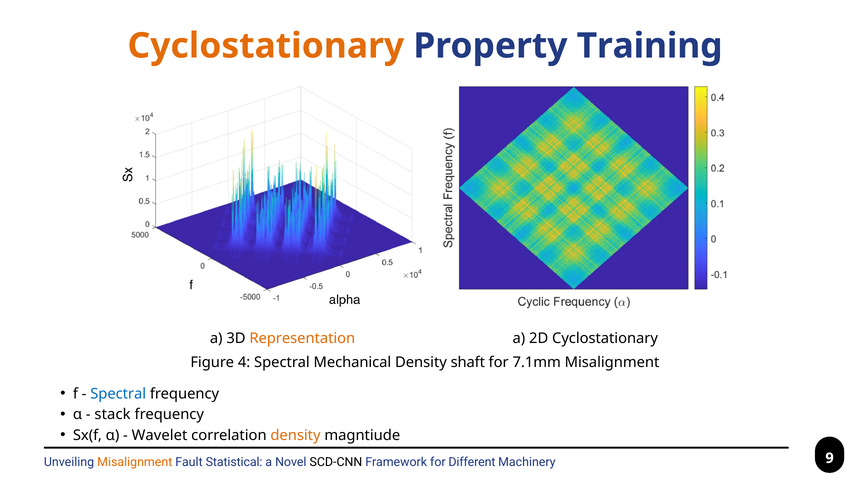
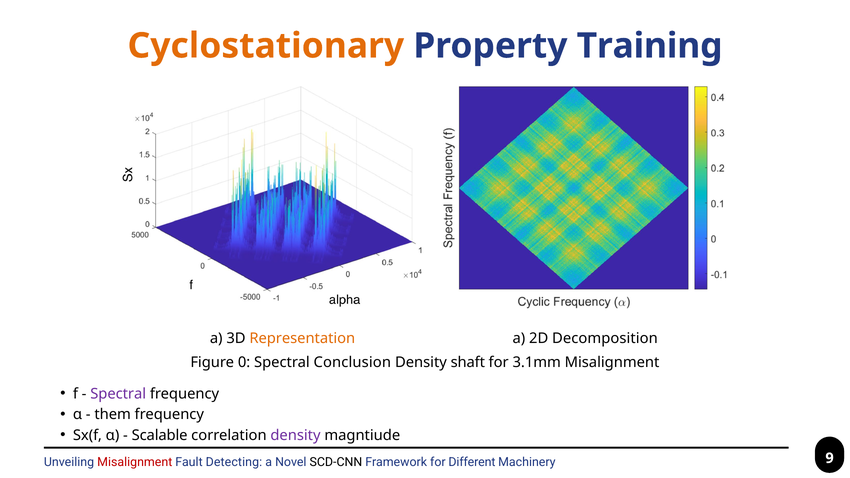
2D Cyclostationary: Cyclostationary -> Decomposition (605, 338)
4: 4 -> 0 (244, 362)
Mechanical: Mechanical -> Conclusion (352, 362)
7.1mm: 7.1mm -> 3.1mm (537, 362)
Spectral colour: blue -> purple (118, 394)
stack: stack -> them (113, 415)
Wavelet: Wavelet -> Scalable (160, 435)
density colour: orange -> purple (295, 435)
Misalignment colour: orange -> red (135, 462)
Statistical: Statistical -> Detecting (234, 462)
